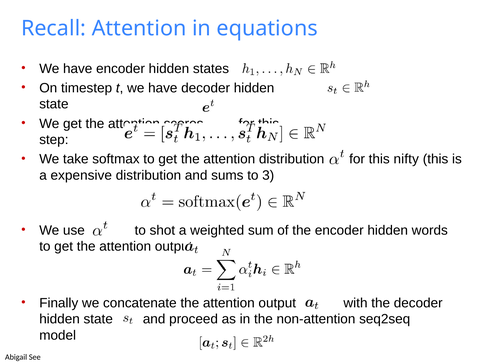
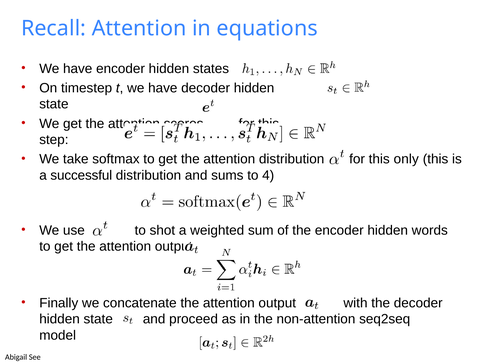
nifty: nifty -> only (406, 159)
expensive: expensive -> successful (81, 176)
3: 3 -> 4 (268, 176)
